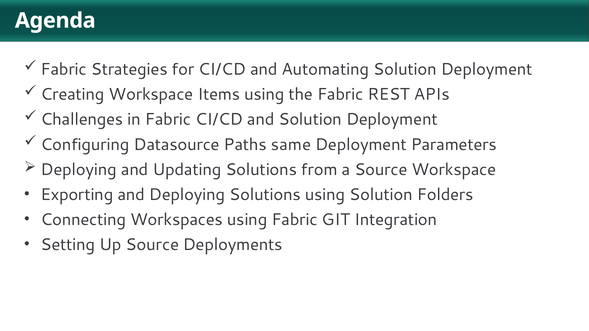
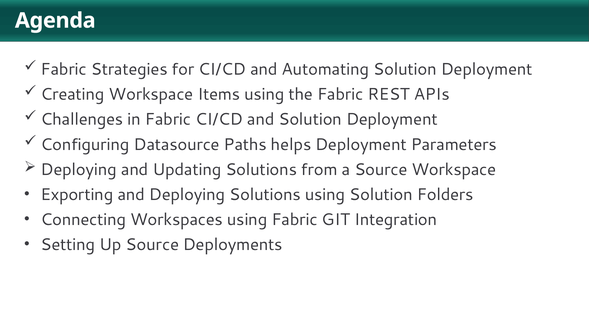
same: same -> helps (291, 145)
